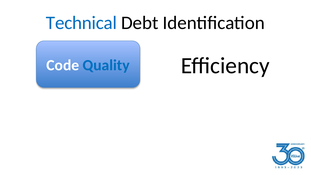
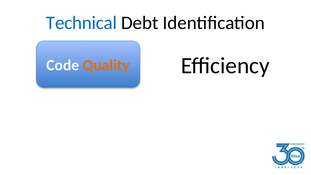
Quality colour: blue -> orange (106, 65)
